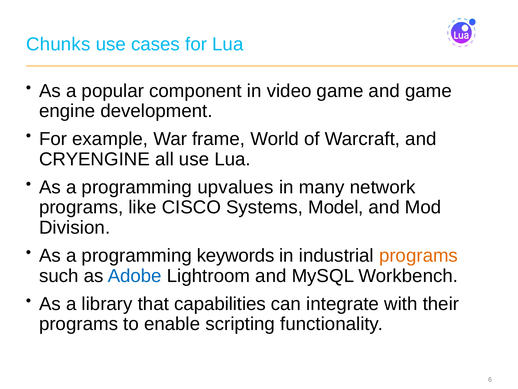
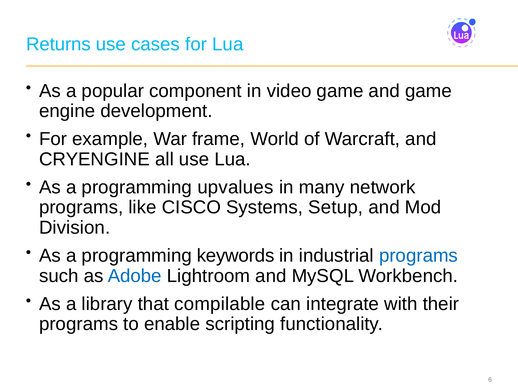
Chunks: Chunks -> Returns (58, 44)
Model: Model -> Setup (336, 207)
programs colour: orange -> blue (419, 255)
capabilities: capabilities -> compilable (220, 303)
